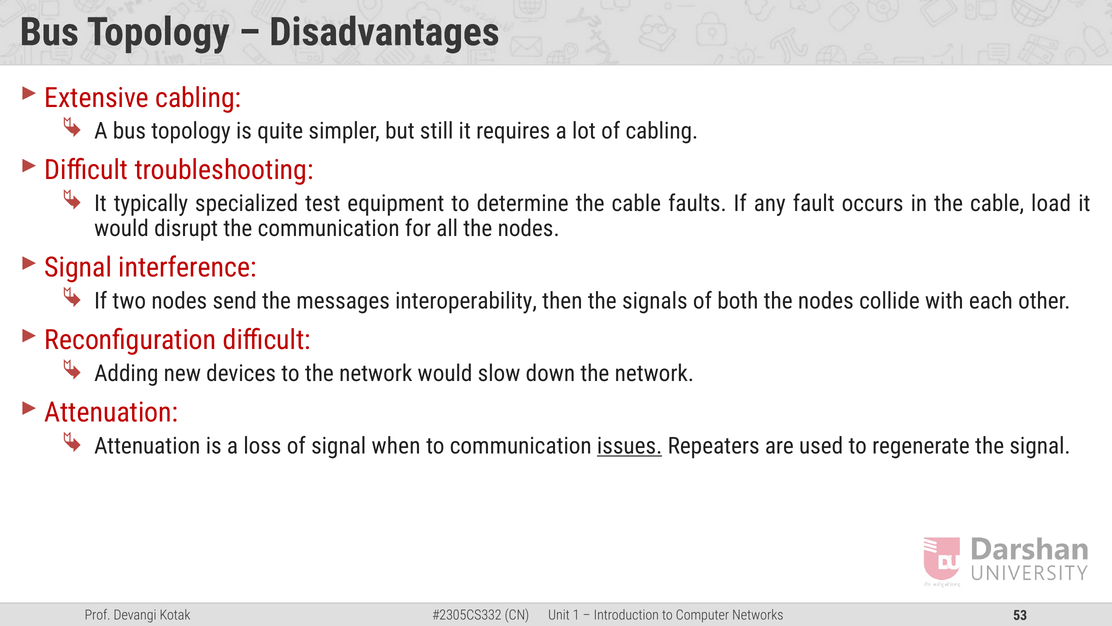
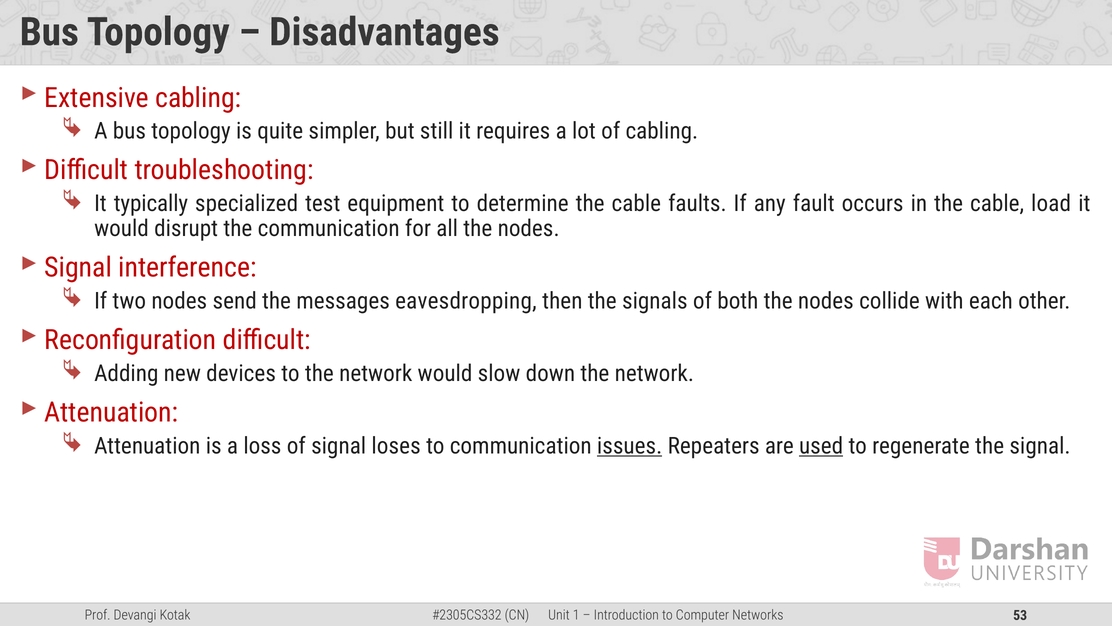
interoperability: interoperability -> eavesdropping (466, 301)
when: when -> loses (396, 446)
used underline: none -> present (821, 446)
